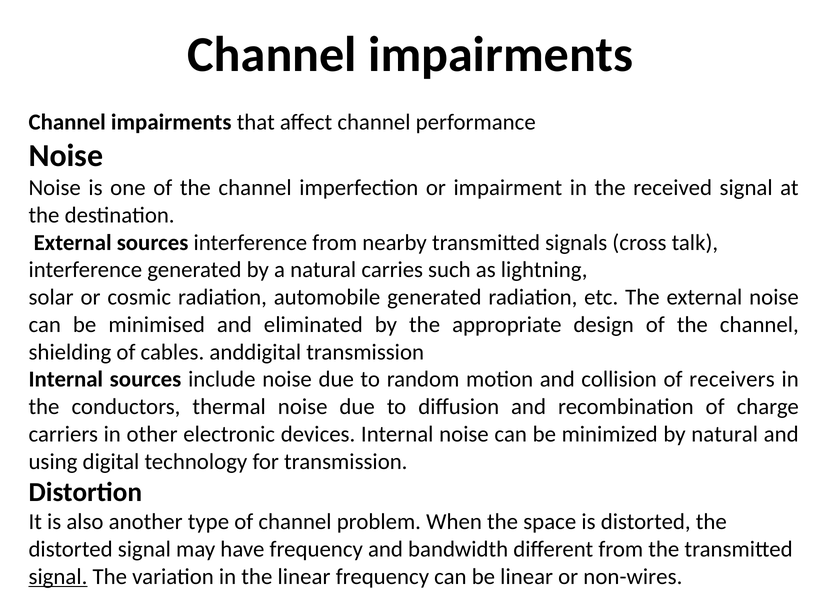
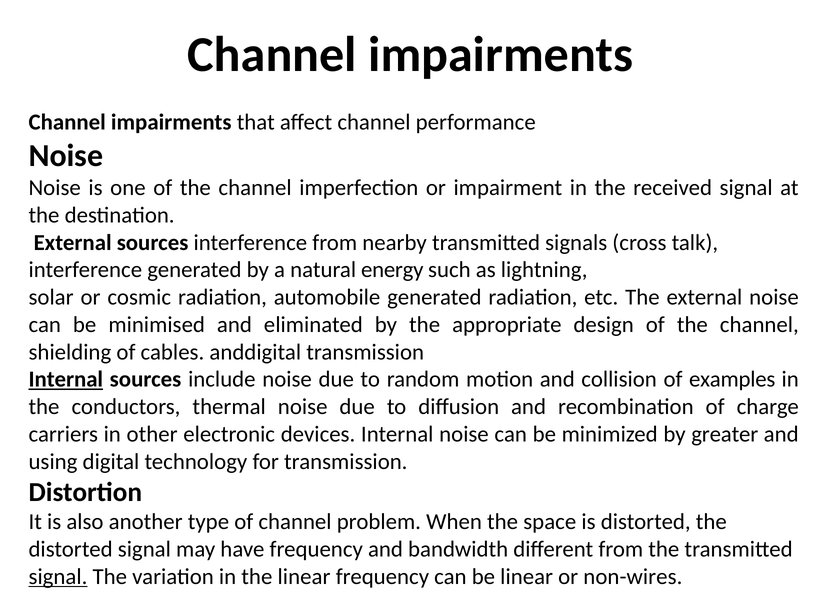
carries: carries -> energy (392, 270)
Internal underline: none -> present (66, 379)
receivers: receivers -> examples (732, 379)
by natural: natural -> greater (725, 434)
